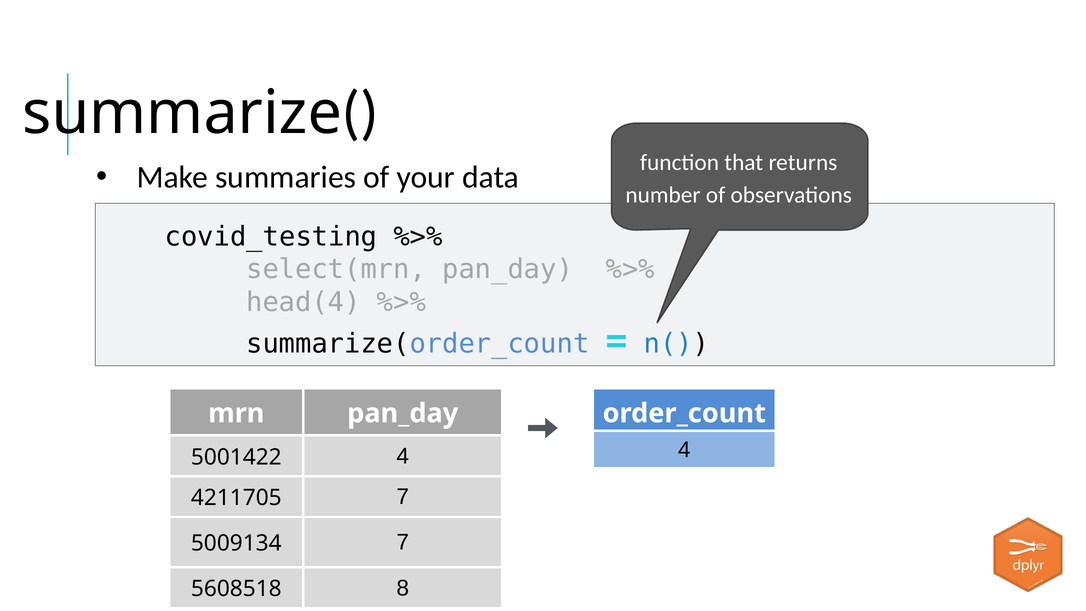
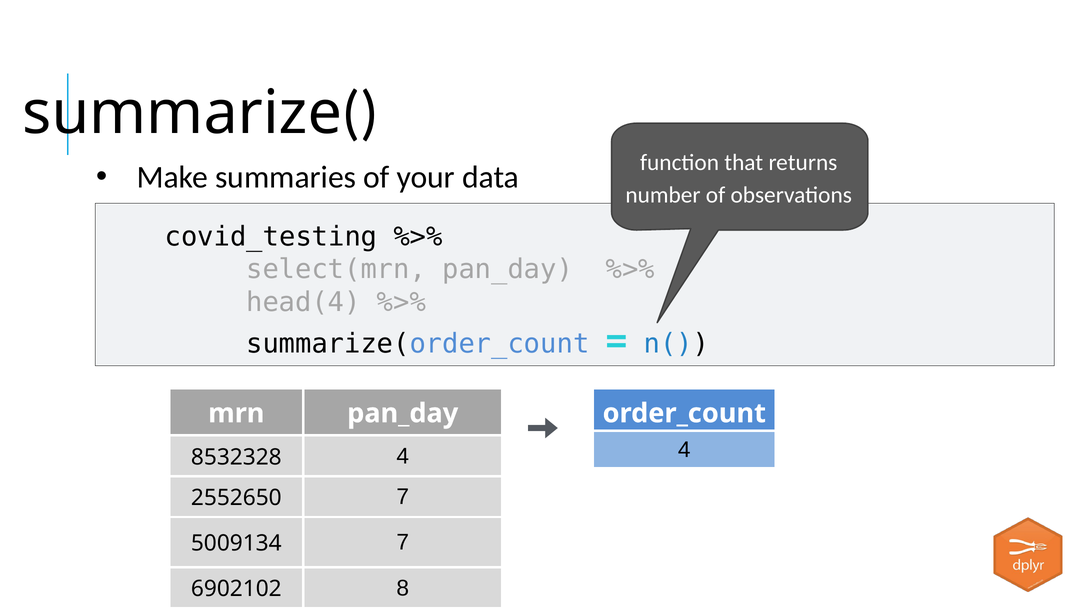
5001422: 5001422 -> 8532328 (236, 457)
4211705: 4211705 -> 2552650 (236, 498)
5608518: 5608518 -> 6902102 (236, 589)
